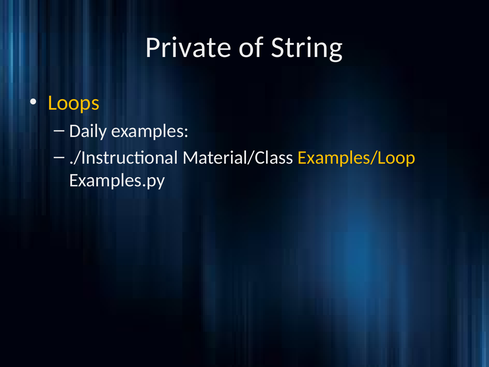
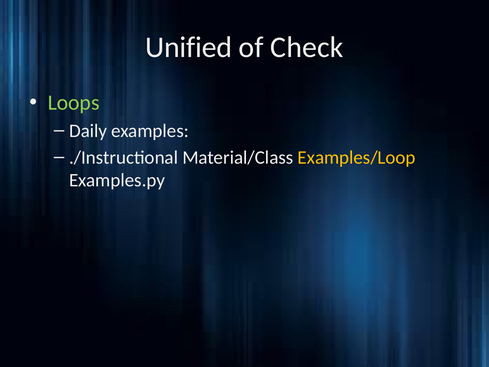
Private: Private -> Unified (189, 47)
String: String -> Check (307, 47)
Loops colour: yellow -> light green (74, 103)
